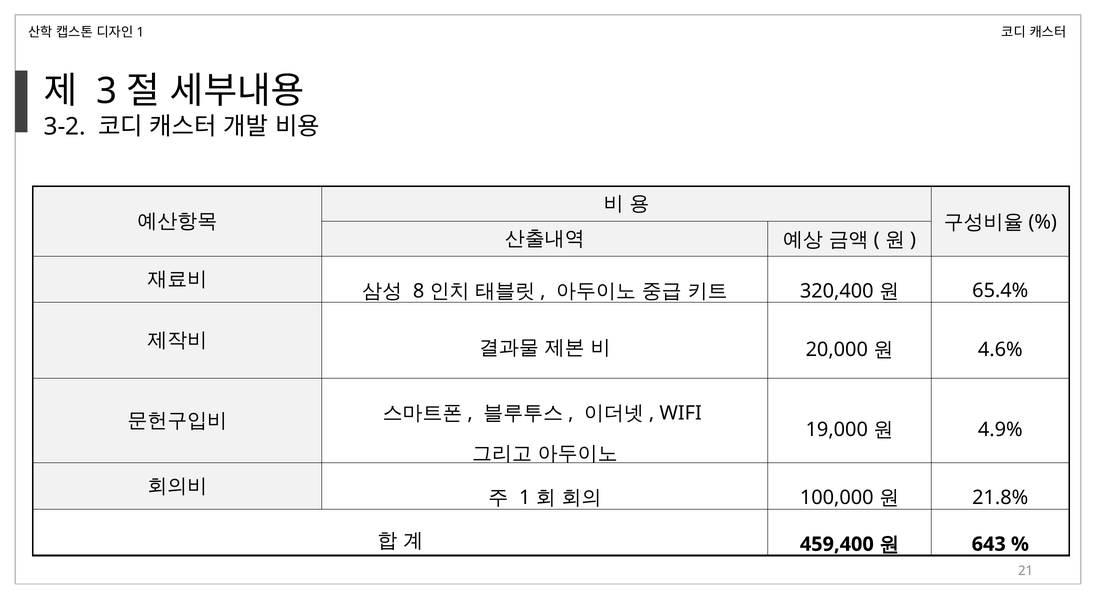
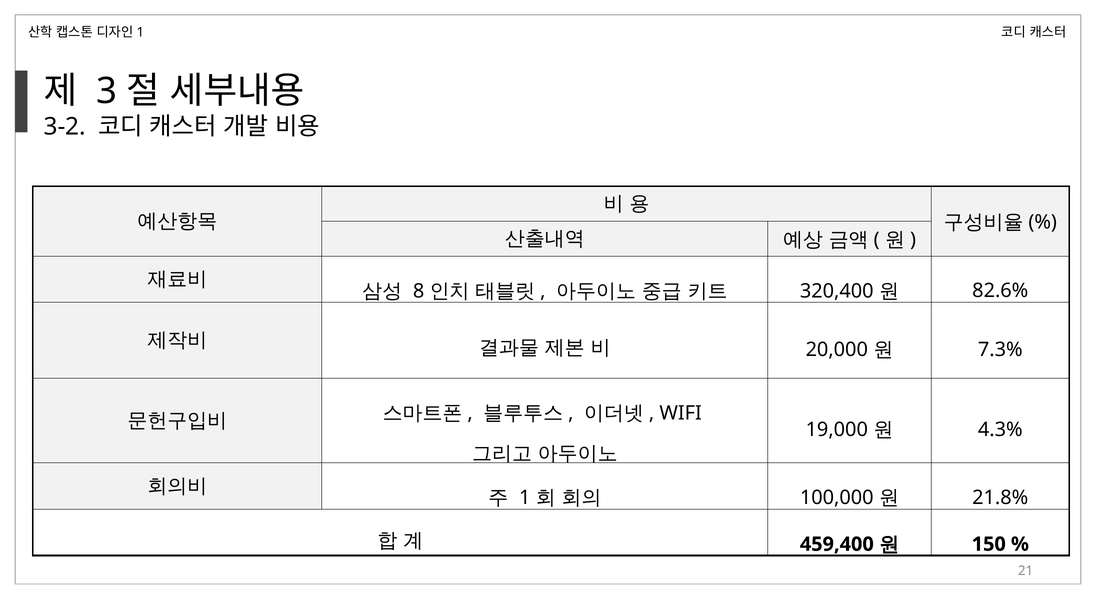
65.4%: 65.4% -> 82.6% (1000, 291)
4.6%: 4.6% -> 7.3% (1000, 349)
4.9%: 4.9% -> 4.3% (1000, 429)
643: 643 -> 150 (989, 544)
